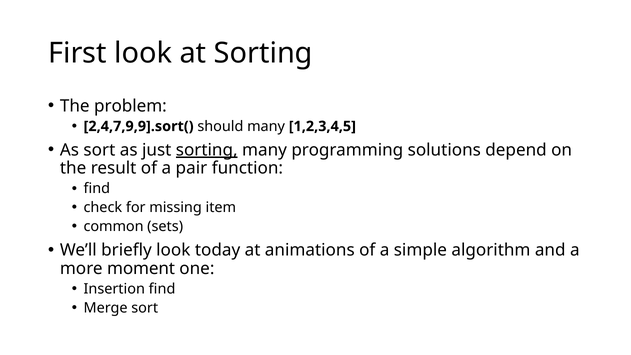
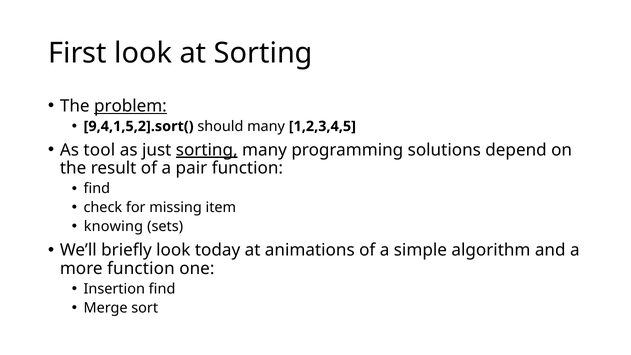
problem underline: none -> present (130, 106)
2,4,7,9,9].sort(: 2,4,7,9,9].sort( -> 9,4,1,5,2].sort( (139, 126)
As sort: sort -> tool (99, 150)
common: common -> knowing (113, 226)
more moment: moment -> function (141, 268)
